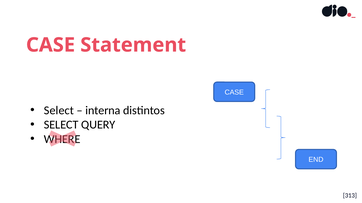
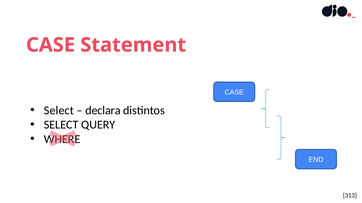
interna: interna -> declara (103, 111)
